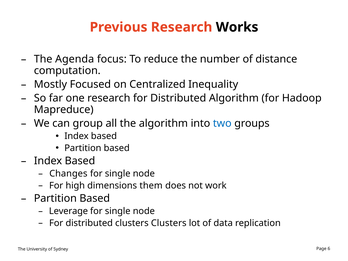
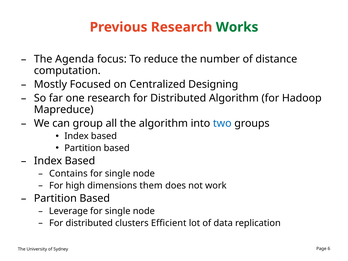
Works colour: black -> green (237, 27)
Inequality: Inequality -> Designing (213, 84)
Changes: Changes -> Contains (68, 174)
clusters Clusters: Clusters -> Efficient (169, 223)
